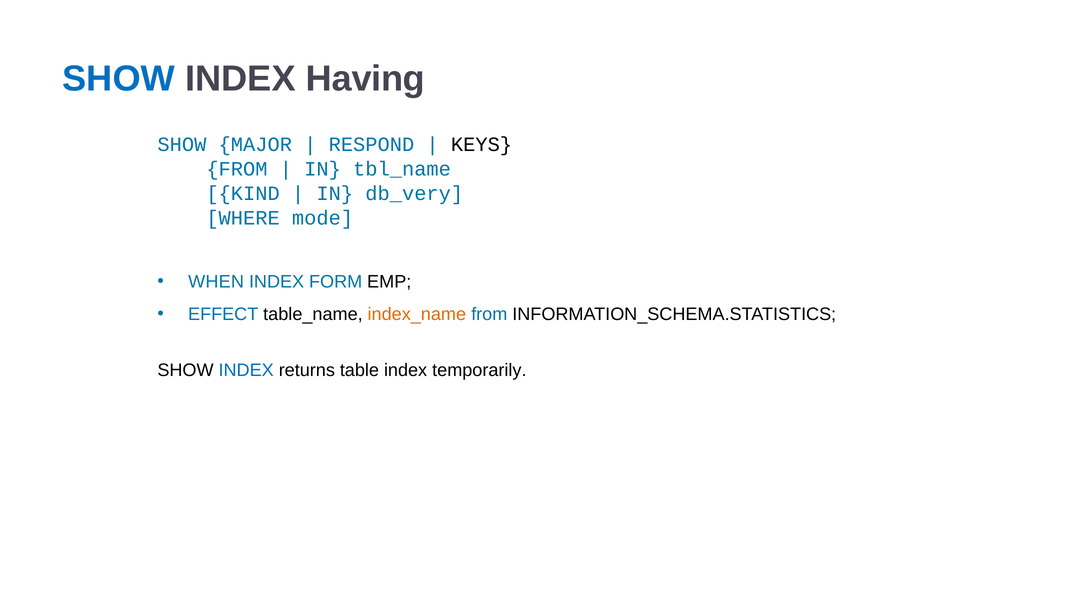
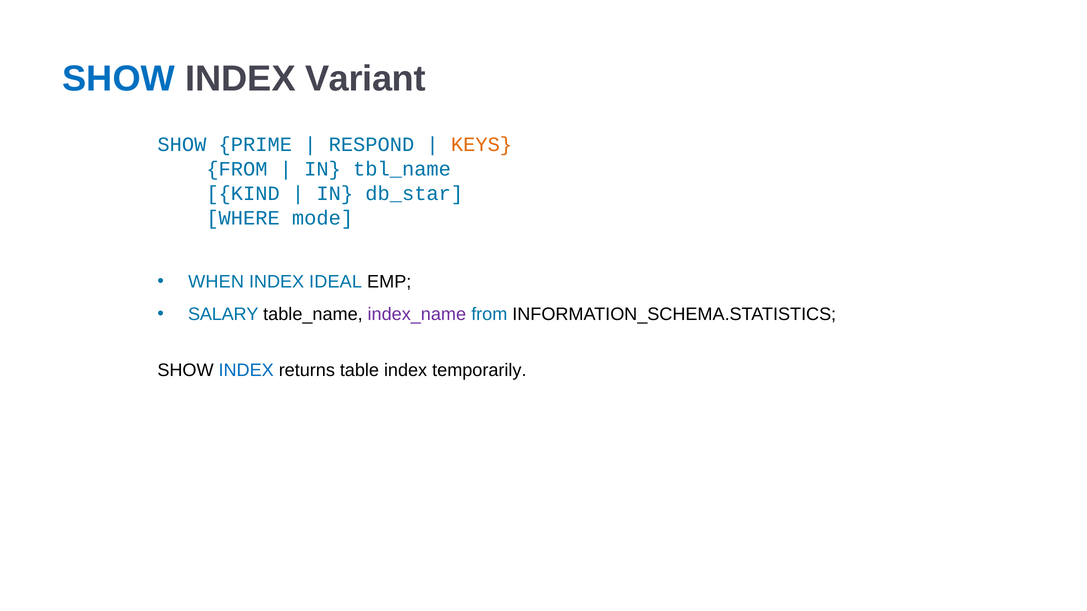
Having: Having -> Variant (365, 79)
MAJOR: MAJOR -> PRIME (255, 145)
KEYS colour: black -> orange (482, 145)
db_very: db_very -> db_star (414, 194)
FORM: FORM -> IDEAL (336, 282)
EFFECT: EFFECT -> SALARY (223, 315)
index_name colour: orange -> purple (417, 315)
